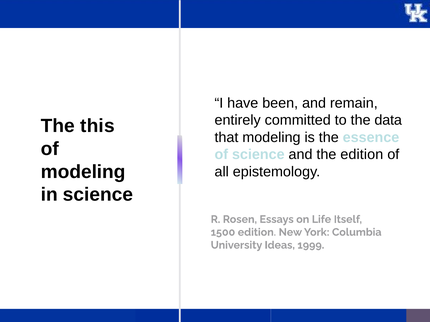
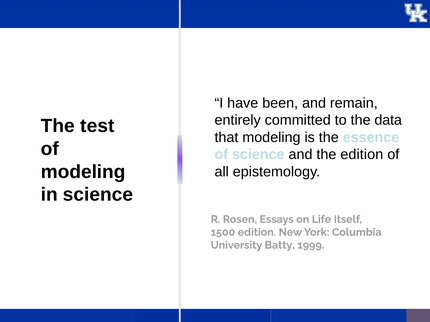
this: this -> test (97, 126)
Ideas: Ideas -> Batty (280, 245)
